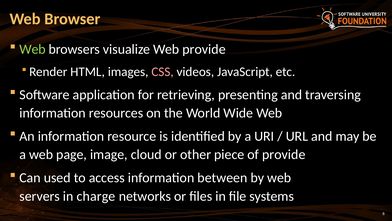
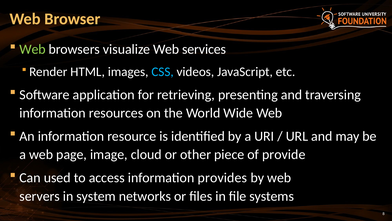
Web provide: provide -> services (204, 49)
CSS colour: pink -> light blue (163, 72)
between: between -> provides (222, 178)
charge: charge -> system (96, 196)
